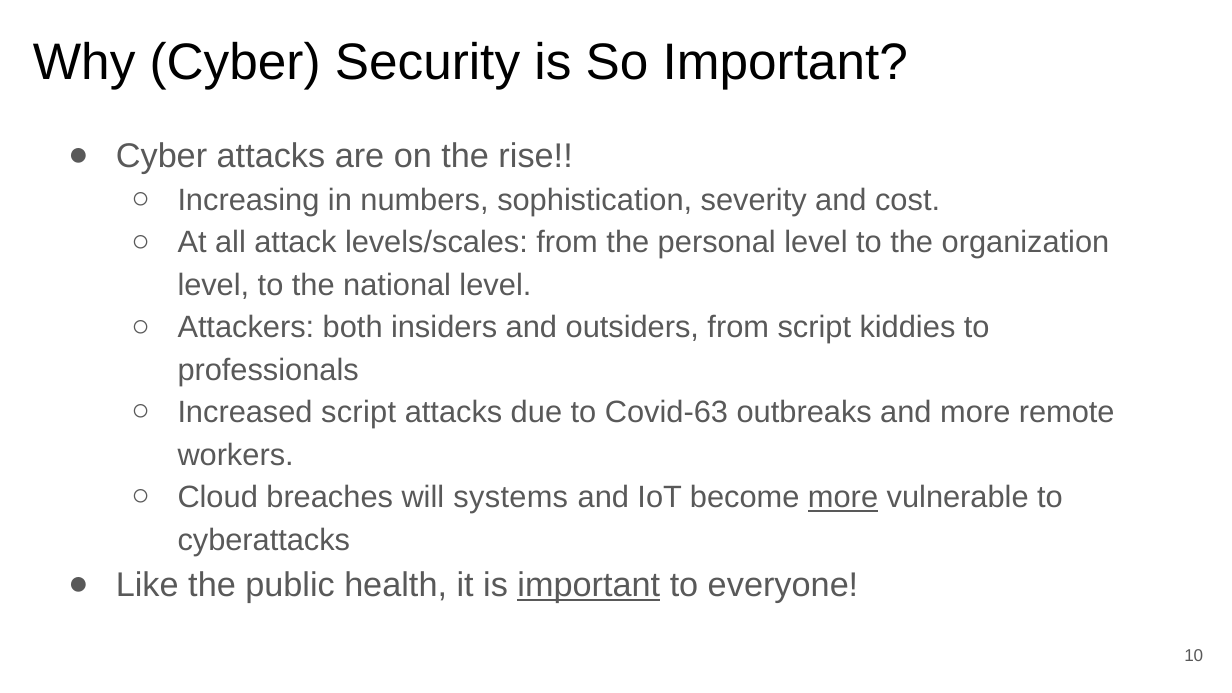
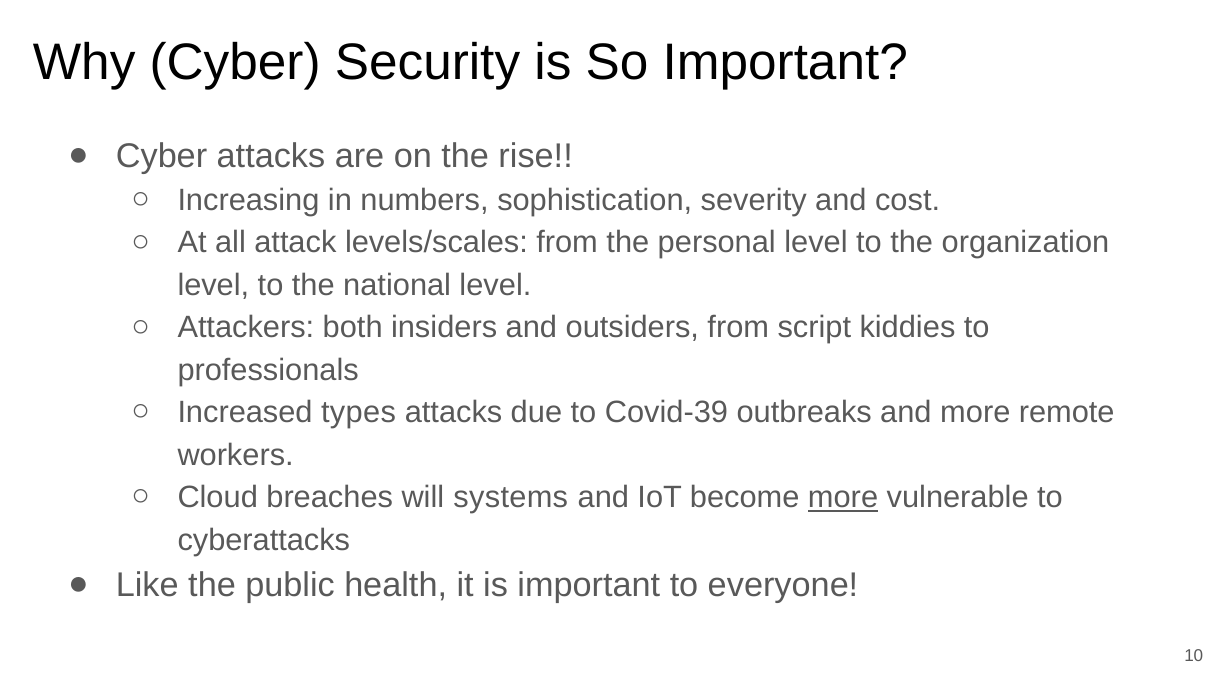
Increased script: script -> types (359, 412)
Covid-63: Covid-63 -> Covid-39 (666, 412)
important underline: present -> none (589, 585)
